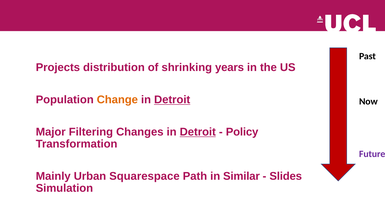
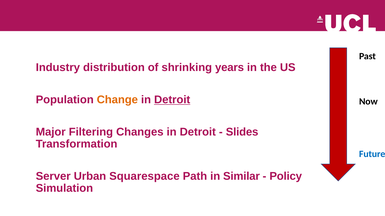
Projects: Projects -> Industry (58, 68)
Detroit underline: present -> none (198, 132)
Policy: Policy -> Slides (242, 132)
Future colour: purple -> blue (372, 154)
Mainly: Mainly -> Server (53, 177)
Slides: Slides -> Policy (286, 177)
